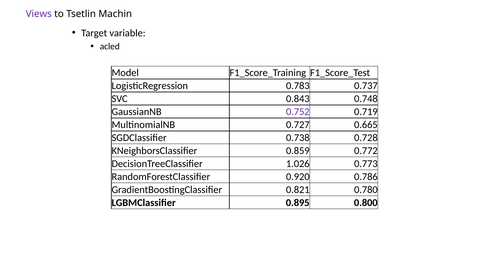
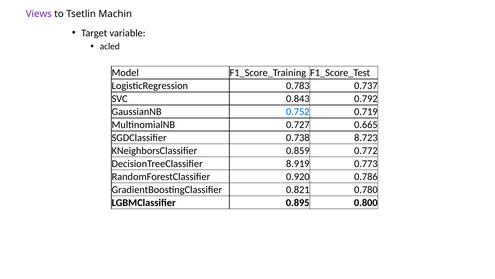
0.748: 0.748 -> 0.792 (366, 99)
0.752 colour: purple -> blue (298, 112)
0.728: 0.728 -> 8.723 (366, 137)
1.026: 1.026 -> 8.919 (298, 163)
